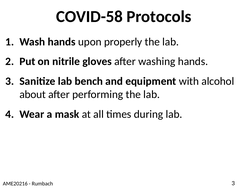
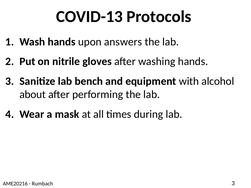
COVID-58: COVID-58 -> COVID-13 (89, 17)
properly: properly -> answers (123, 42)
